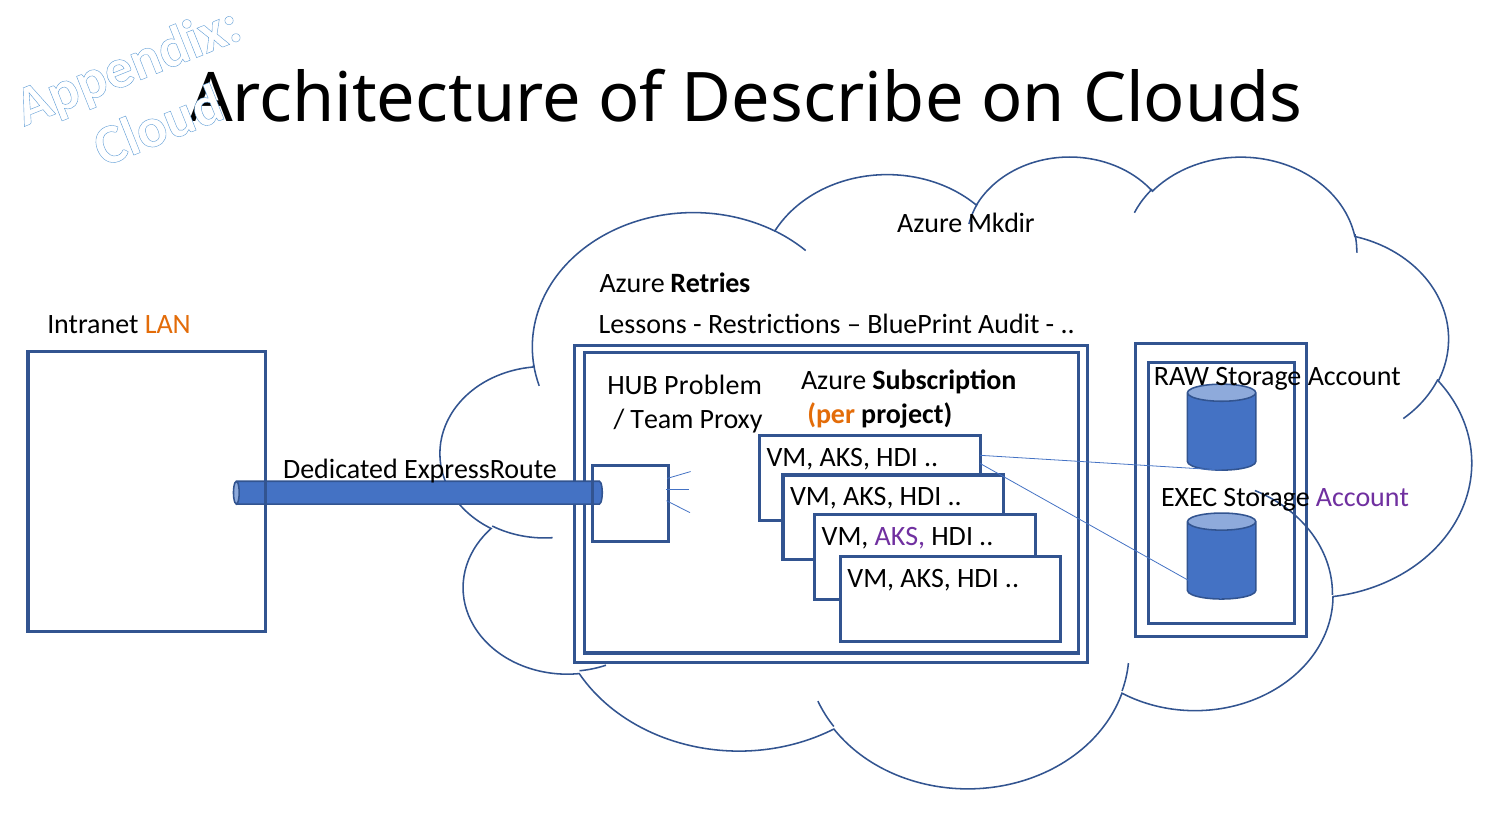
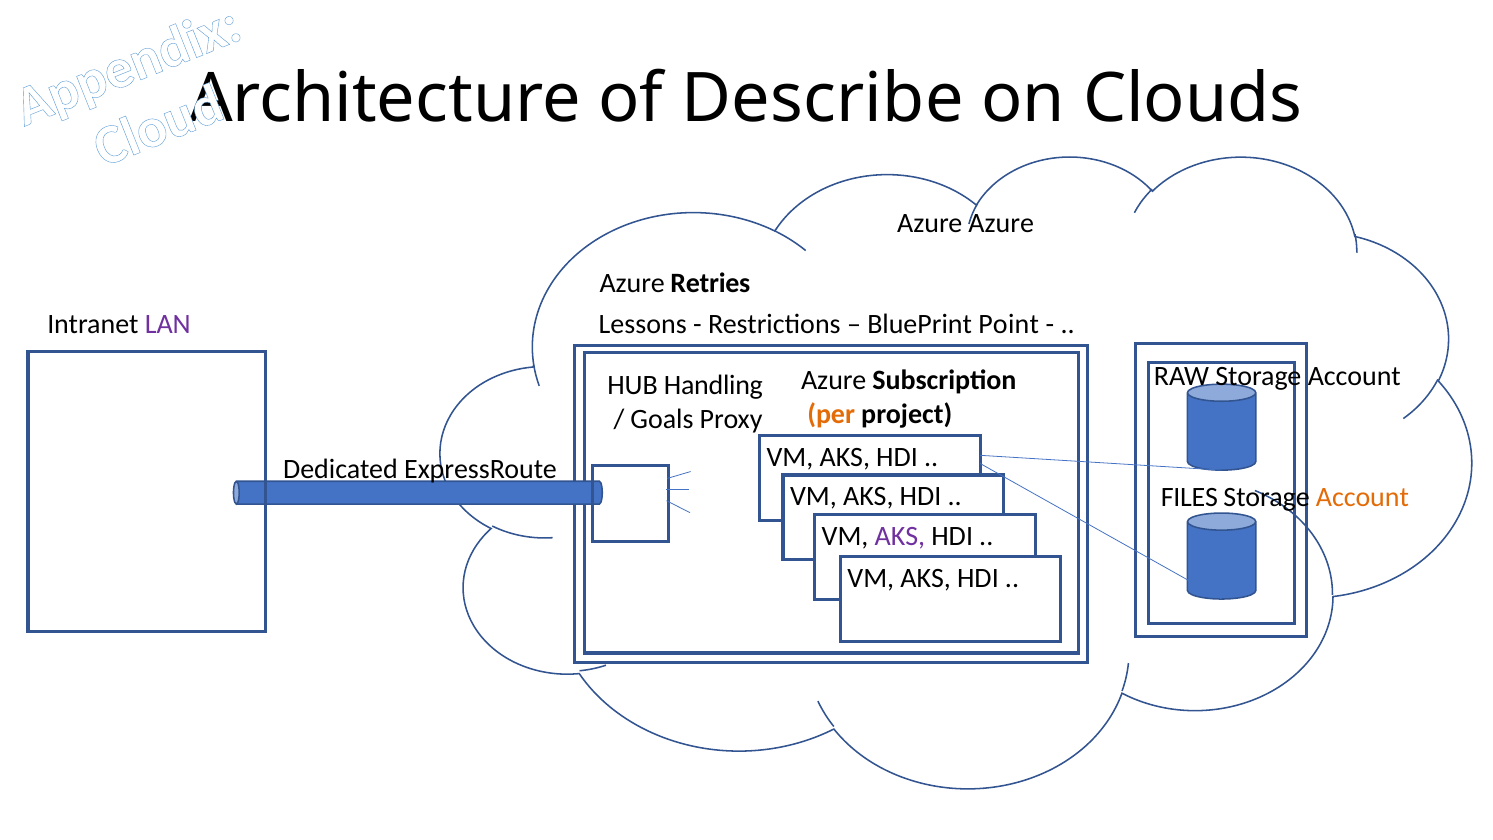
Azure Mkdir: Mkdir -> Azure (1001, 223)
LAN colour: orange -> purple (168, 324)
Audit: Audit -> Point (1009, 324)
Problem: Problem -> Handling (713, 385)
Team: Team -> Goals (662, 419)
EXEC: EXEC -> FILES (1189, 497)
Account colour: purple -> orange (1362, 497)
